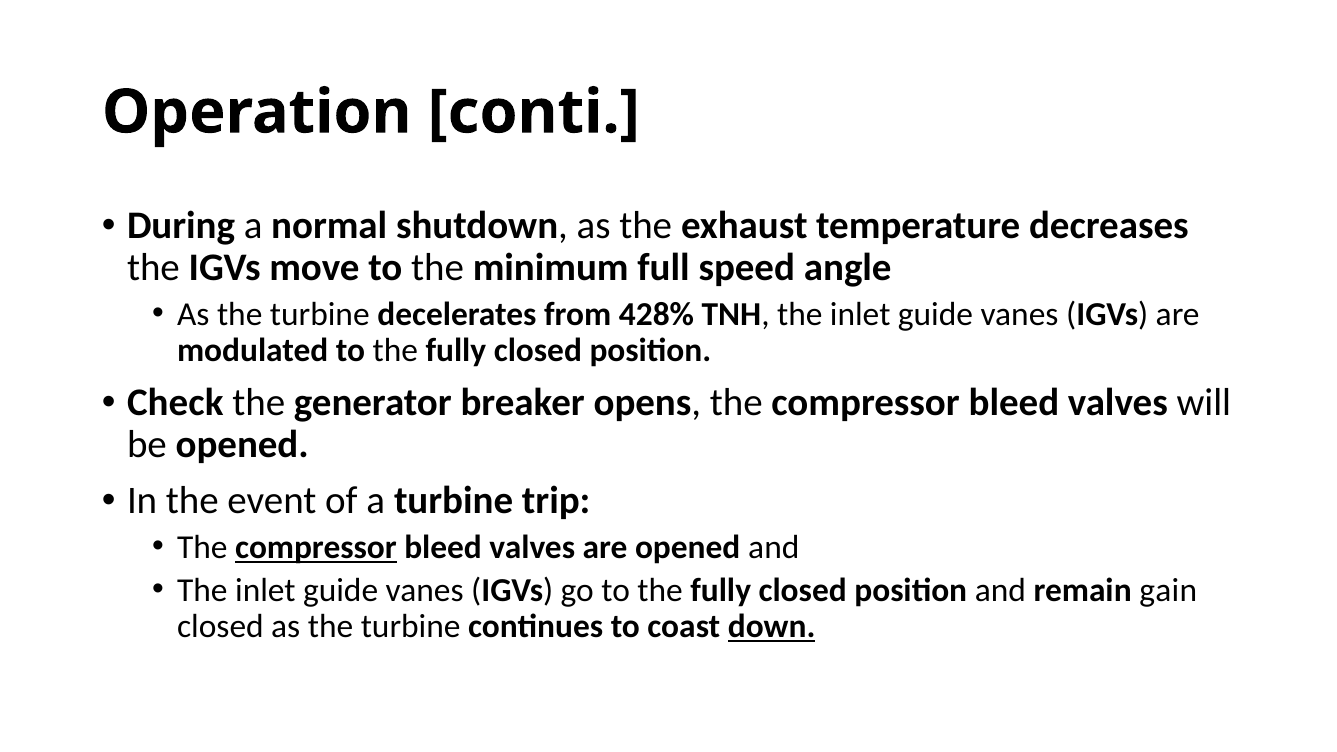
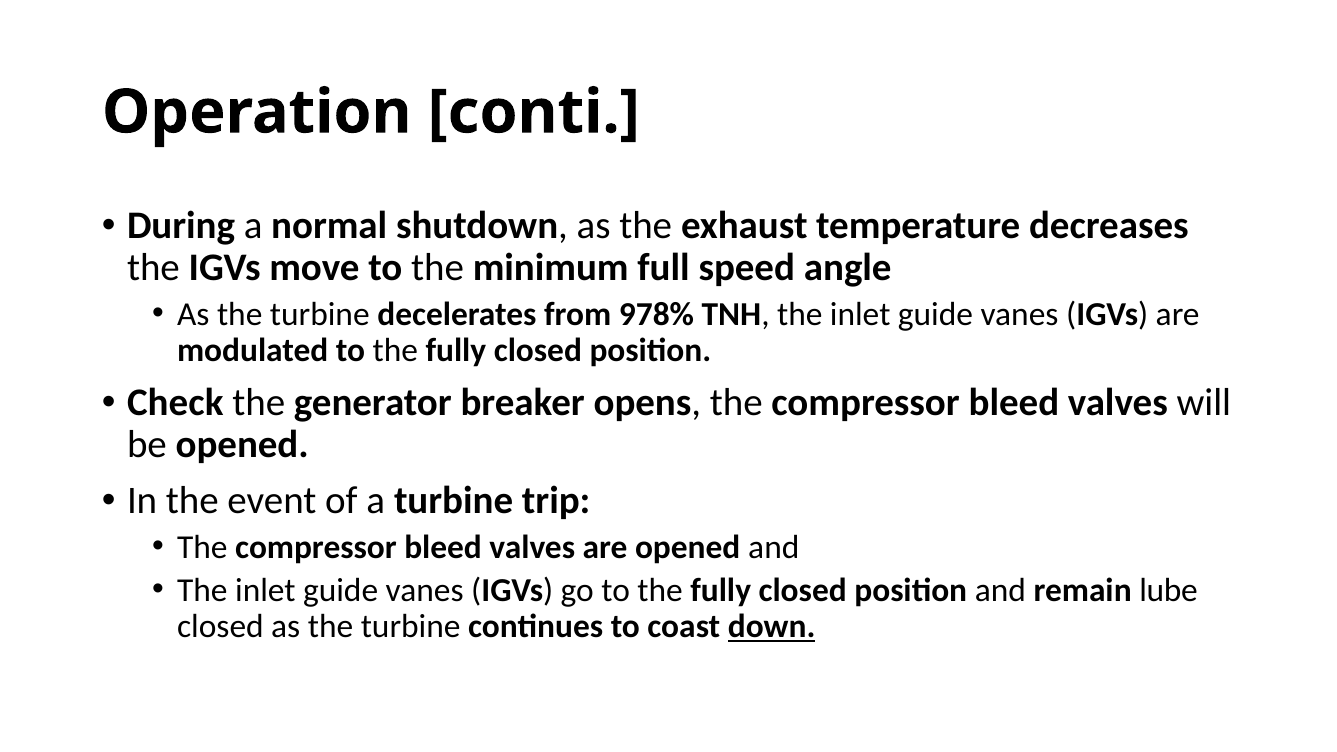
428%: 428% -> 978% (656, 314)
compressor underline: present -> none (316, 547)
gain: gain -> lube (1169, 590)
